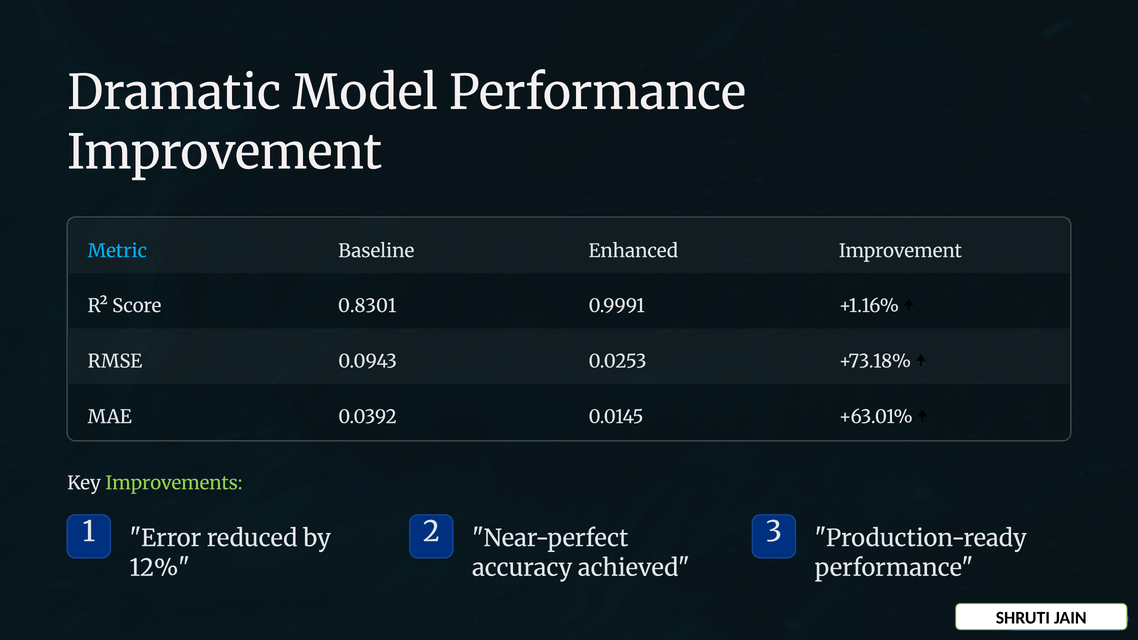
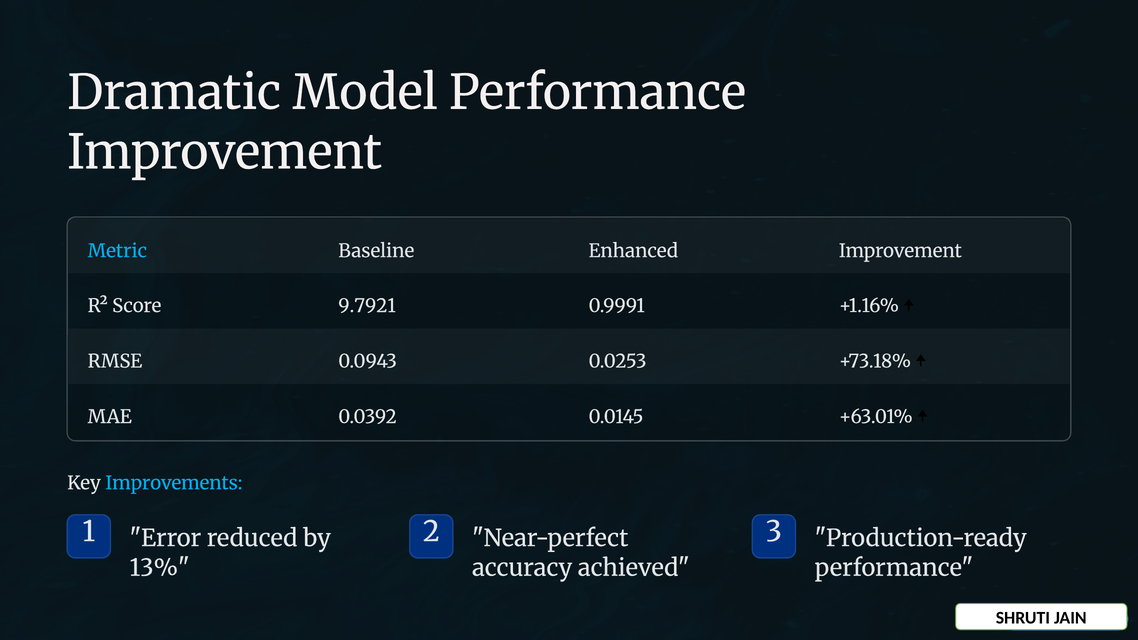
0.8301: 0.8301 -> 9.7921 (367, 306)
Improvements colour: light green -> light blue (174, 483)
12%: 12% -> 13% (160, 568)
